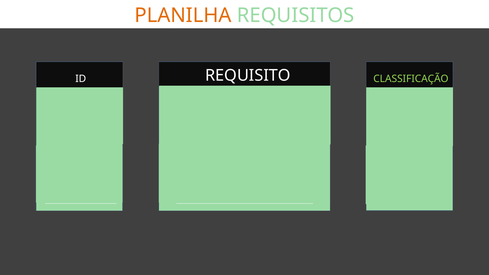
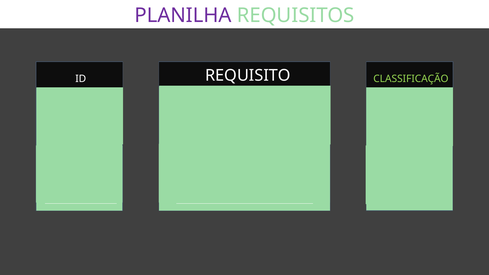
PLANILHA colour: orange -> purple (183, 15)
